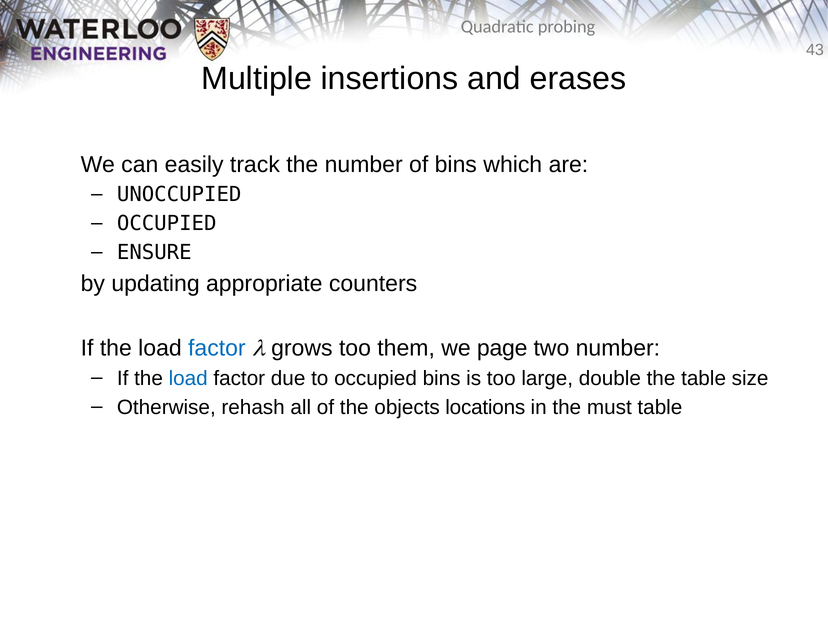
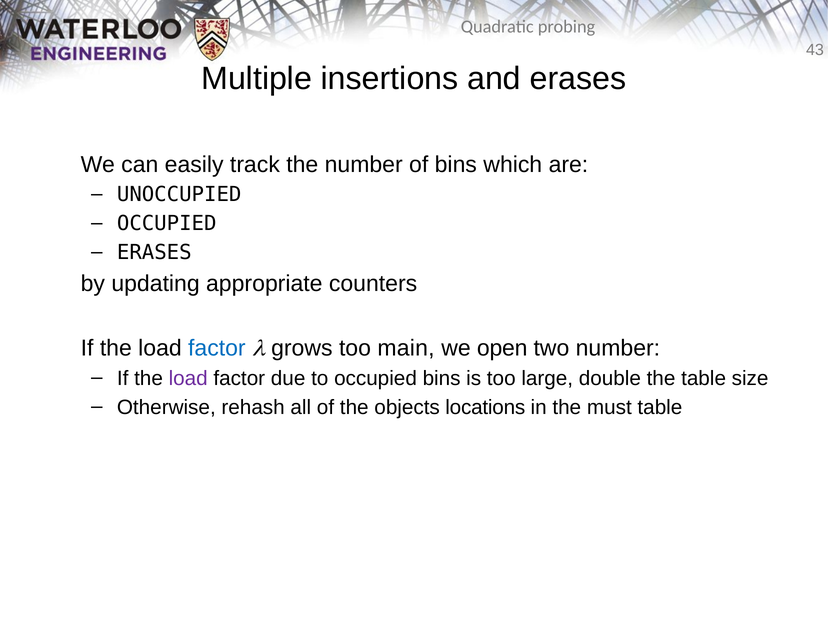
ENSURE: ENSURE -> ERASES (154, 253)
them: them -> main (406, 348)
page: page -> open (502, 348)
load colour: blue -> purple (188, 378)
